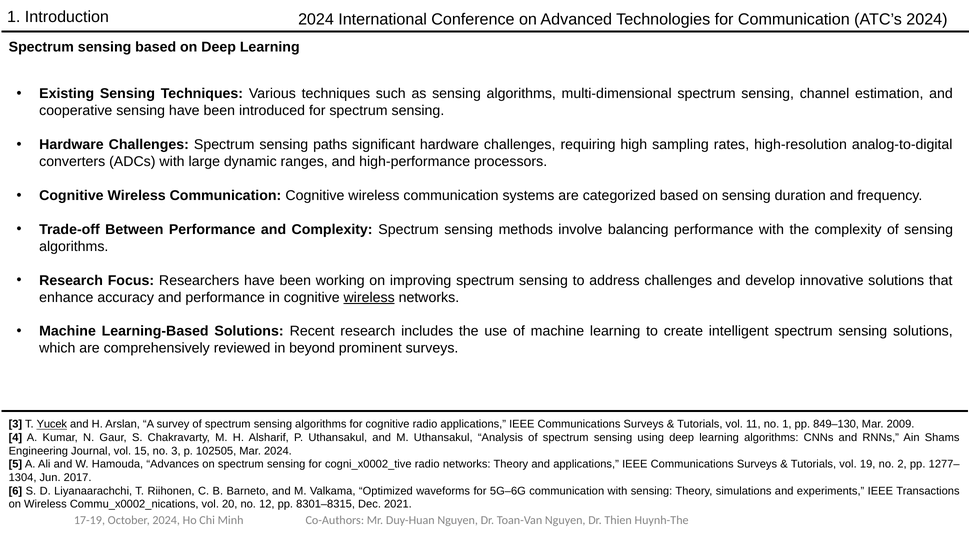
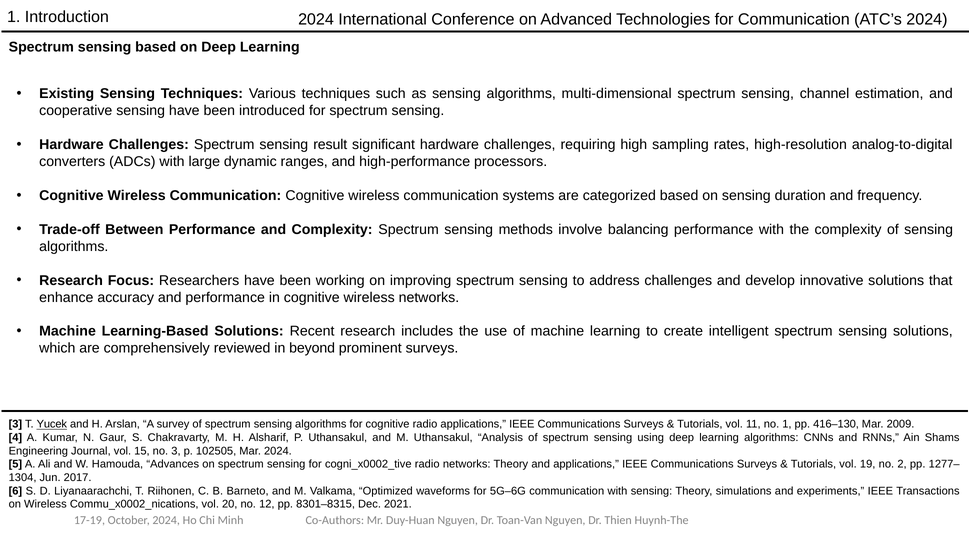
paths: paths -> result (330, 145)
wireless underline: present -> none (369, 297)
849–130: 849–130 -> 416–130 (836, 424)
